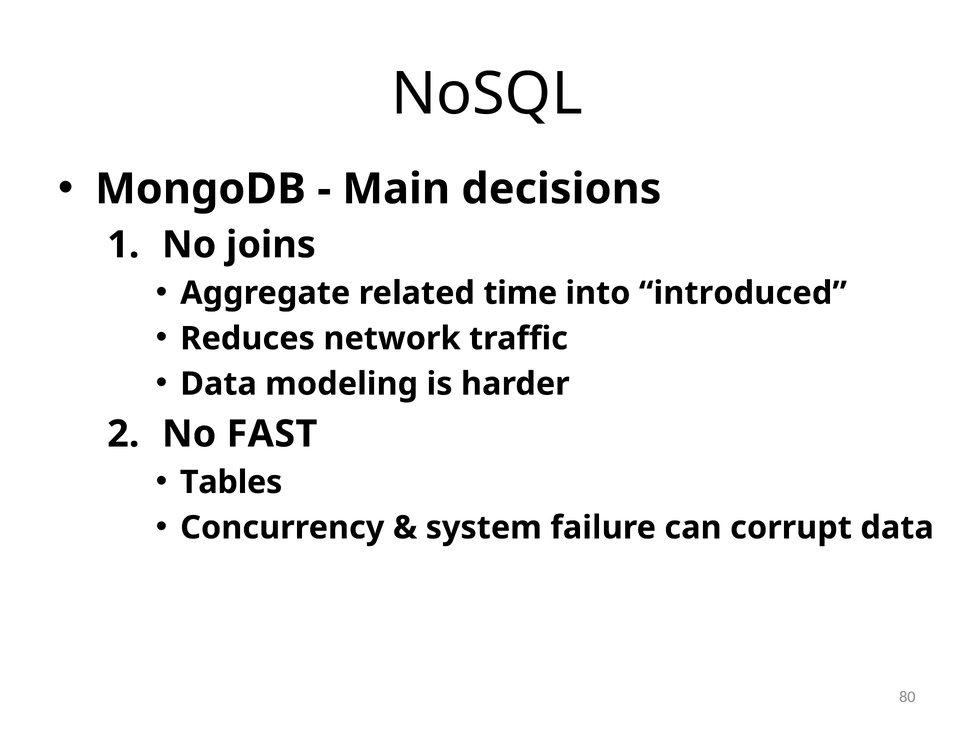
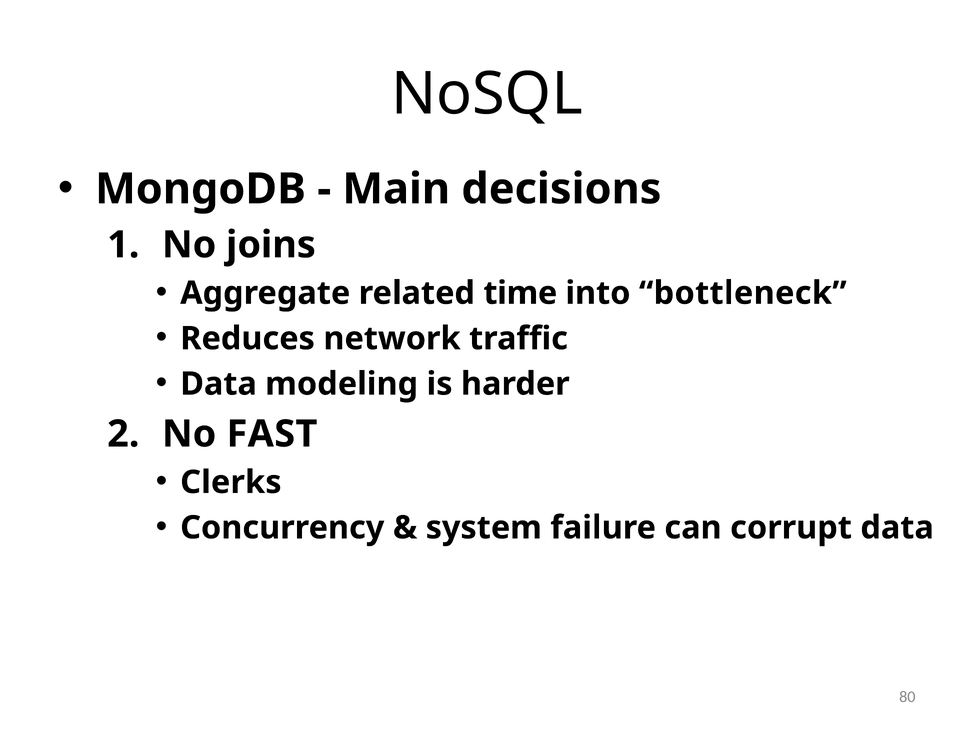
introduced: introduced -> bottleneck (743, 293)
Tables: Tables -> Clerks (231, 483)
